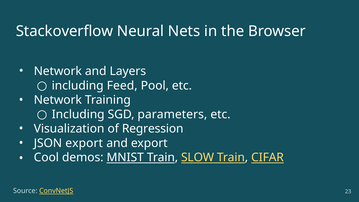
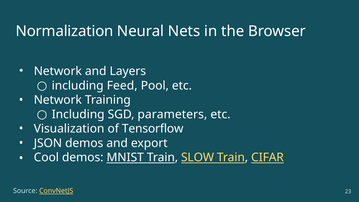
Stackoverflow: Stackoverflow -> Normalization (64, 31)
Regression: Regression -> Tensorflow (153, 129)
JSON export: export -> demos (84, 143)
